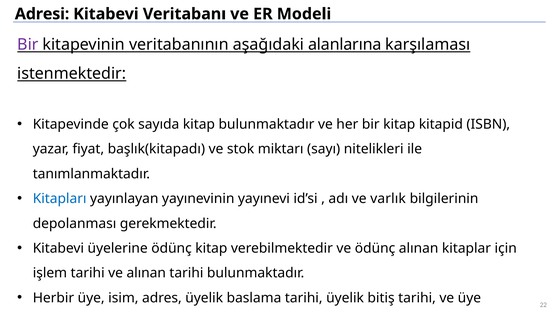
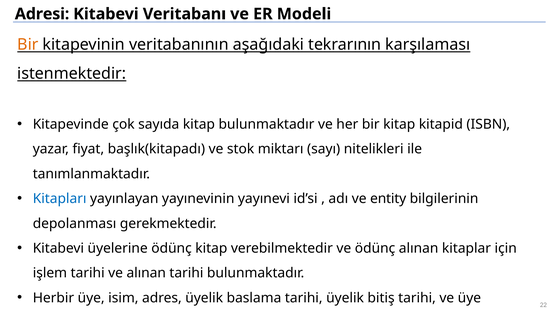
Bir colour: purple -> orange (28, 44)
alanlarına: alanlarına -> tekrarının (345, 44)
varlık: varlık -> entity (388, 199)
